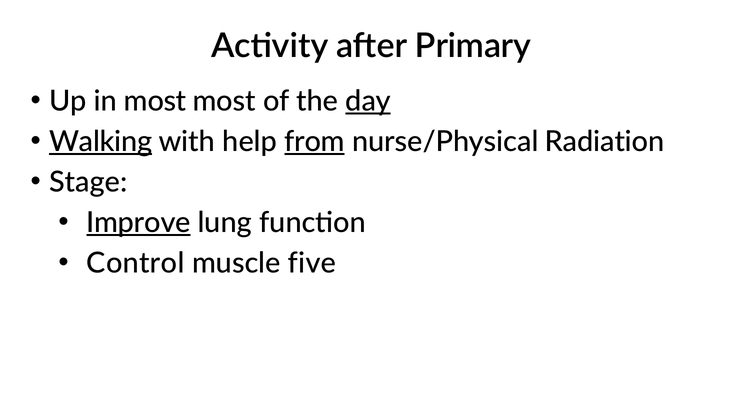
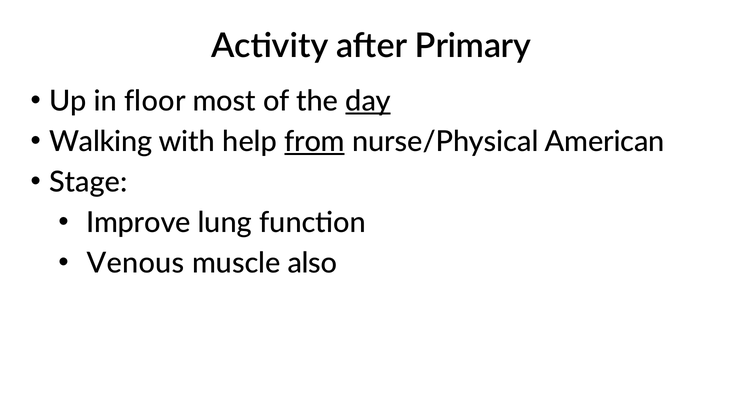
in most: most -> floor (155, 101)
Walking underline: present -> none (101, 142)
Radiation: Radiation -> American (605, 142)
Improve underline: present -> none (138, 223)
Control: Control -> Venous (135, 263)
five: five -> also (312, 263)
